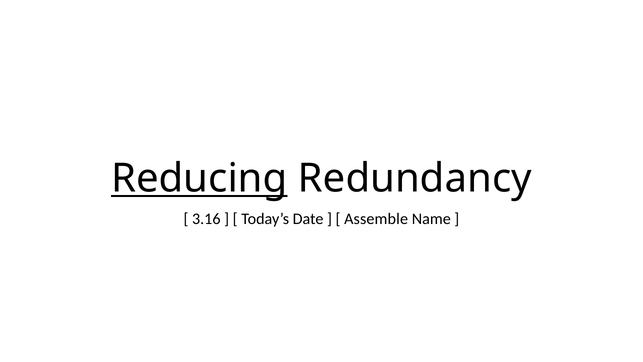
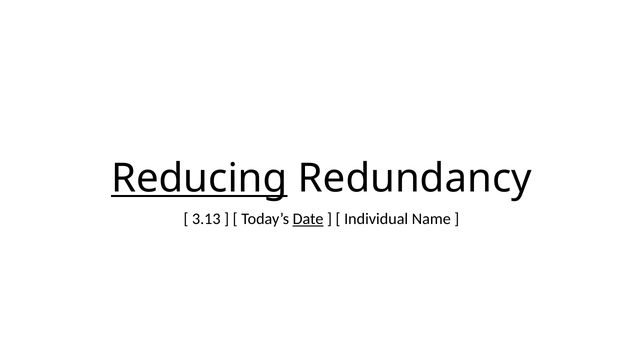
3.16: 3.16 -> 3.13 (206, 219)
Date underline: none -> present (308, 219)
Assemble: Assemble -> Individual (376, 219)
